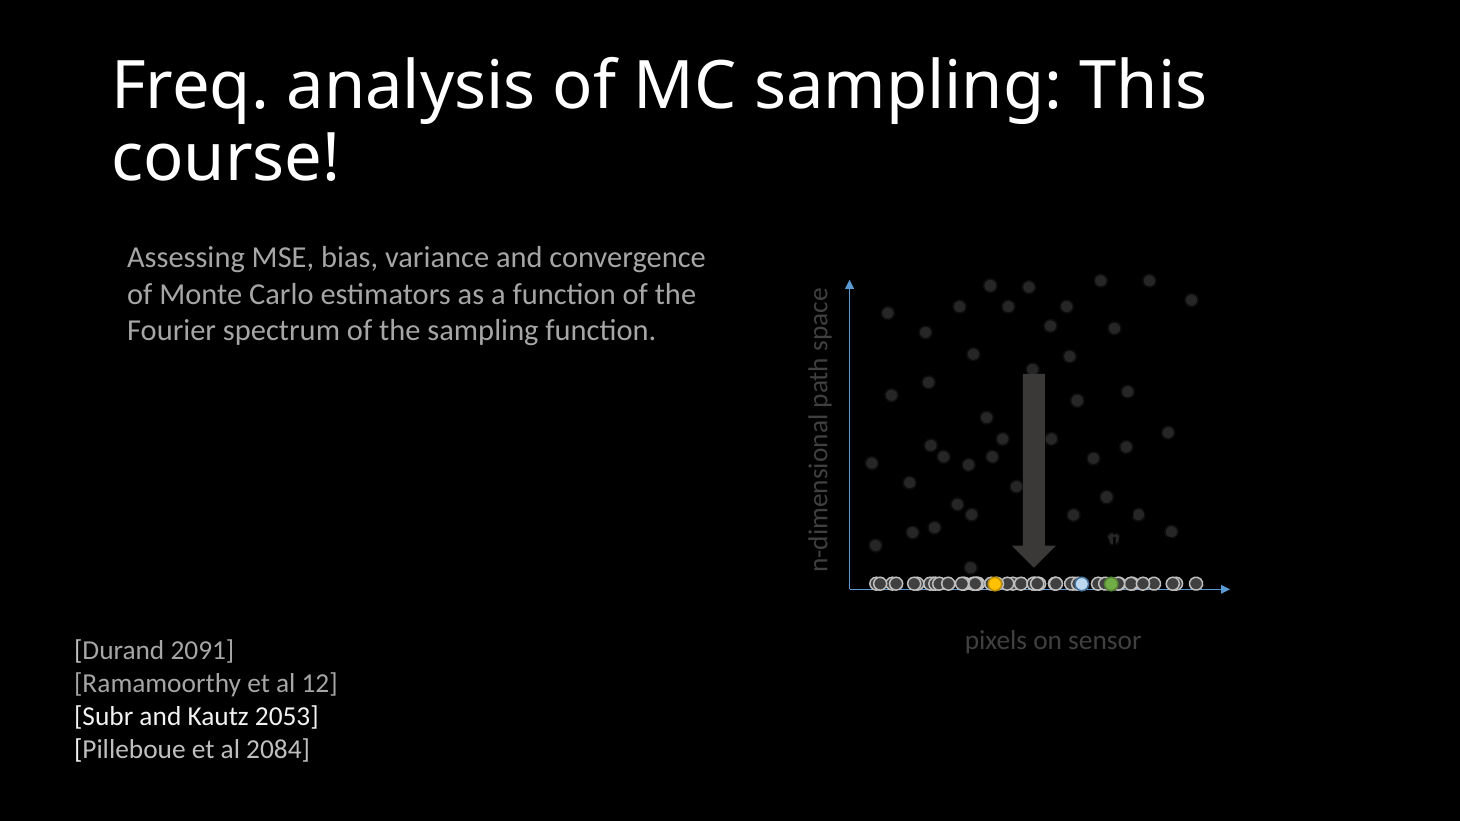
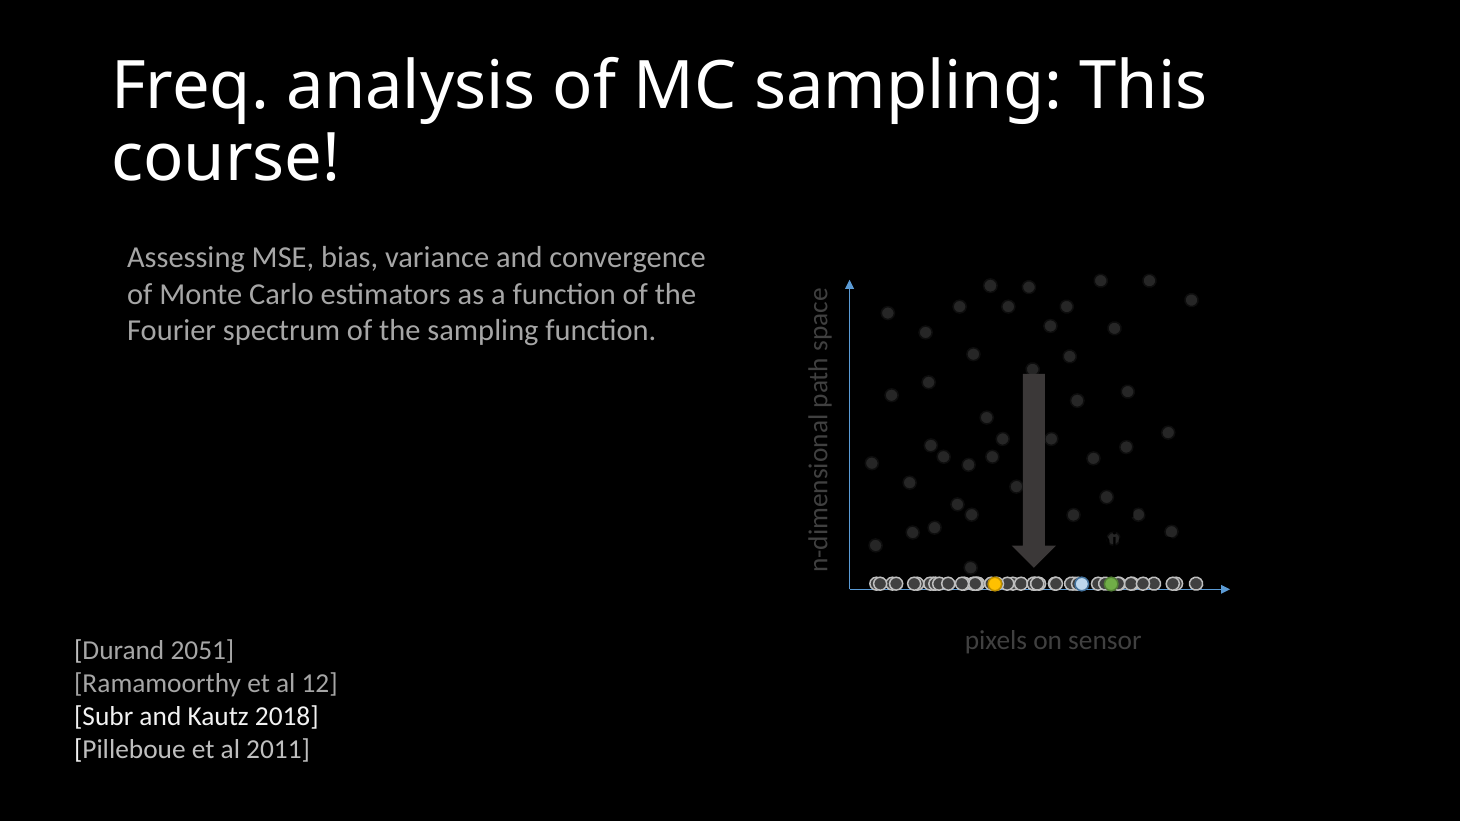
2091: 2091 -> 2051 (202, 651)
2053: 2053 -> 2018 (287, 717)
2084: 2084 -> 2011 (278, 749)
